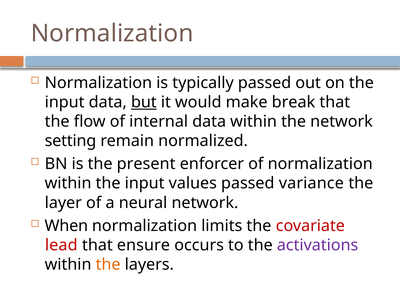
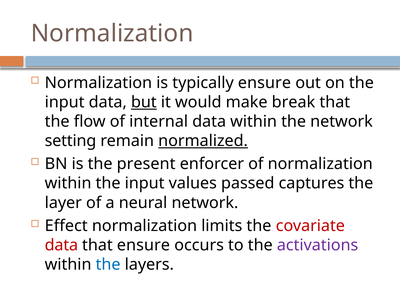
typically passed: passed -> ensure (264, 83)
normalized underline: none -> present (203, 141)
variance: variance -> captures (311, 183)
When: When -> Effect (66, 226)
lead: lead -> data (61, 245)
the colour: orange -> blue (108, 265)
